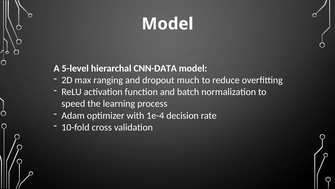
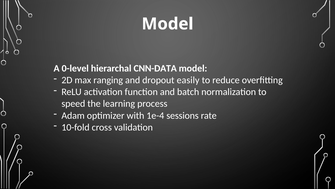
5-level: 5-level -> 0-level (75, 68)
much: much -> easily (188, 80)
decision: decision -> sessions (183, 115)
